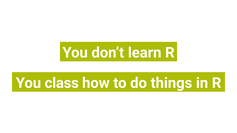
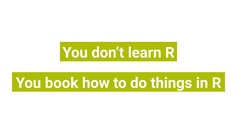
class: class -> book (62, 83)
